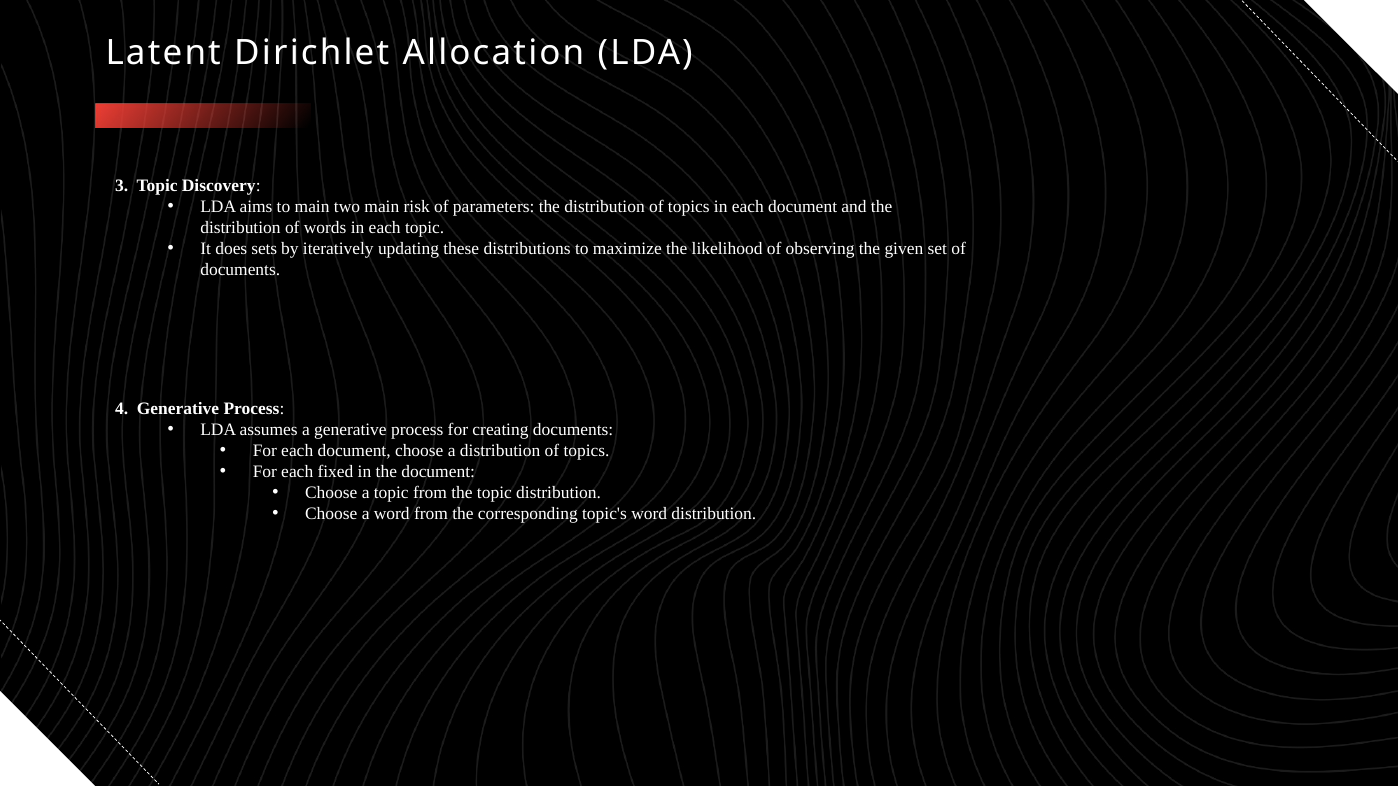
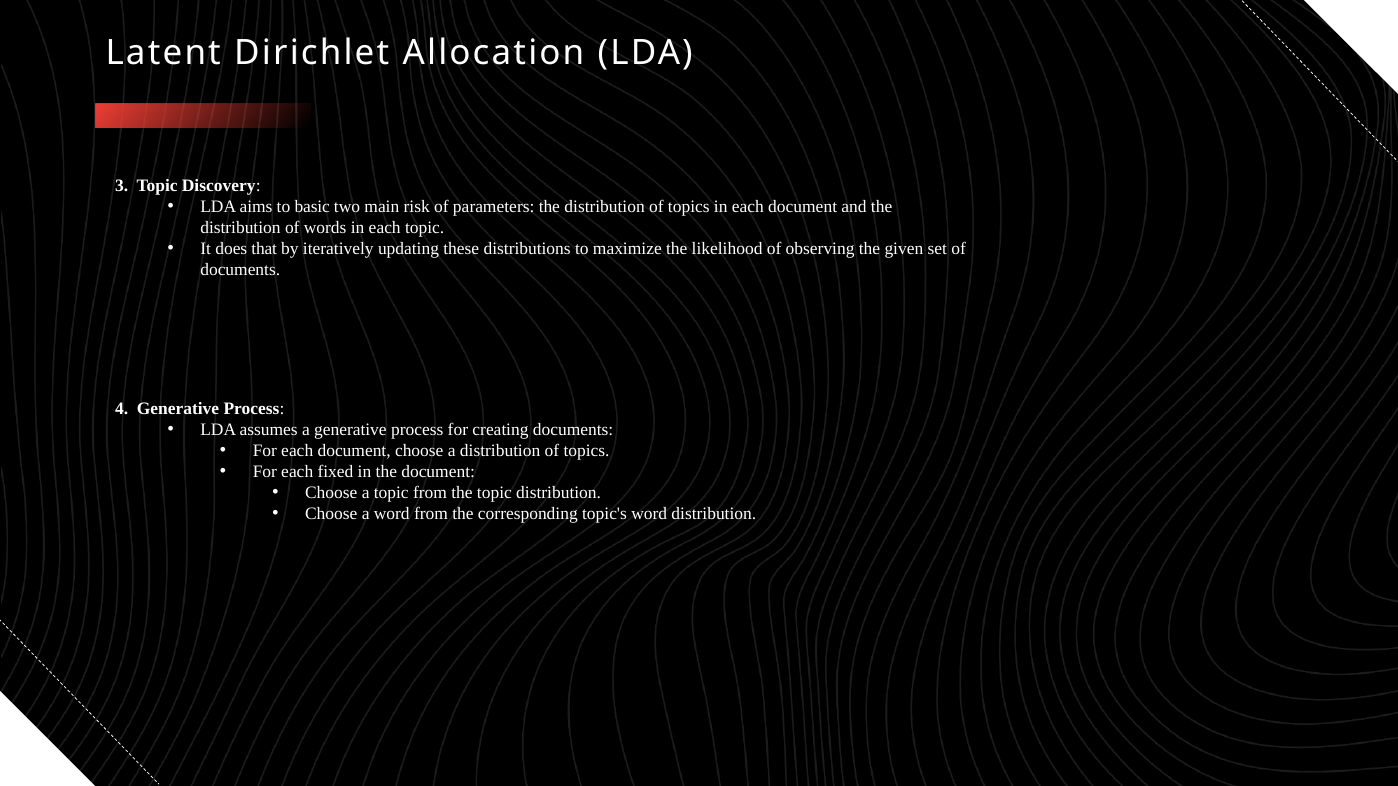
to main: main -> basic (312, 207)
sets: sets -> that (264, 249)
